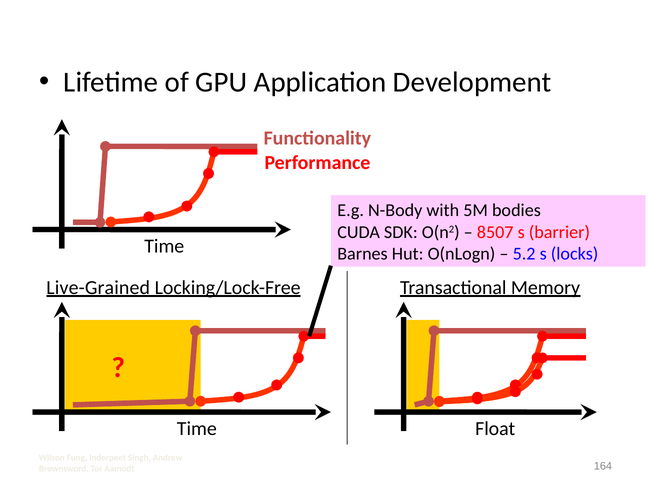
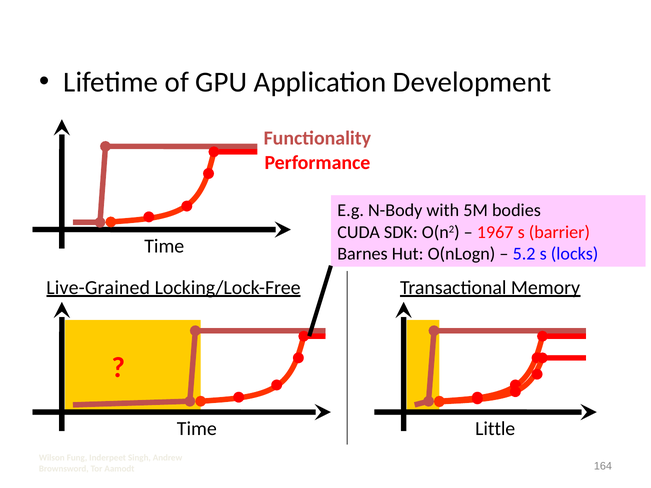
8507: 8507 -> 1967 (495, 232)
Float: Float -> Little (495, 429)
